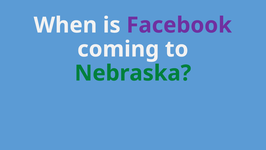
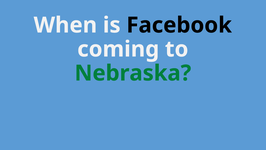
Facebook colour: purple -> black (179, 25)
